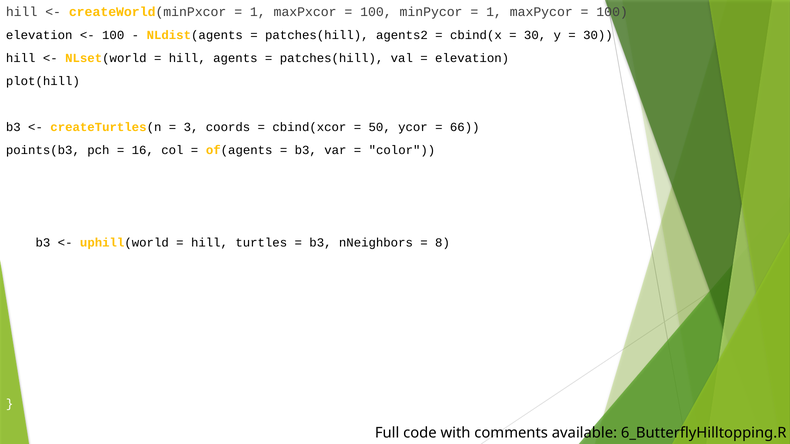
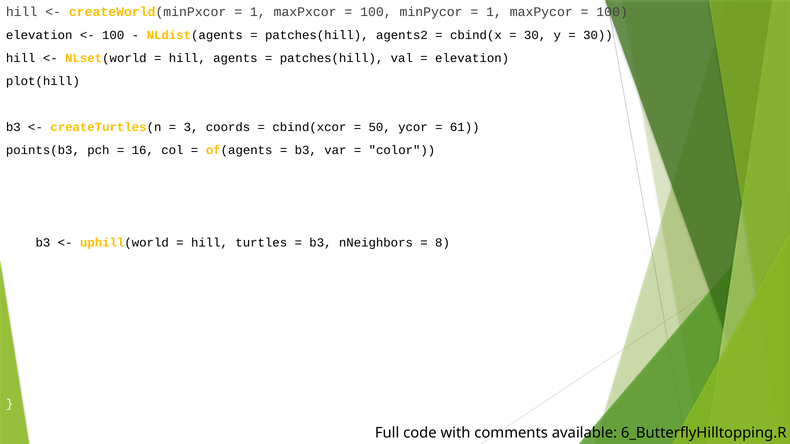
66: 66 -> 61 (465, 127)
